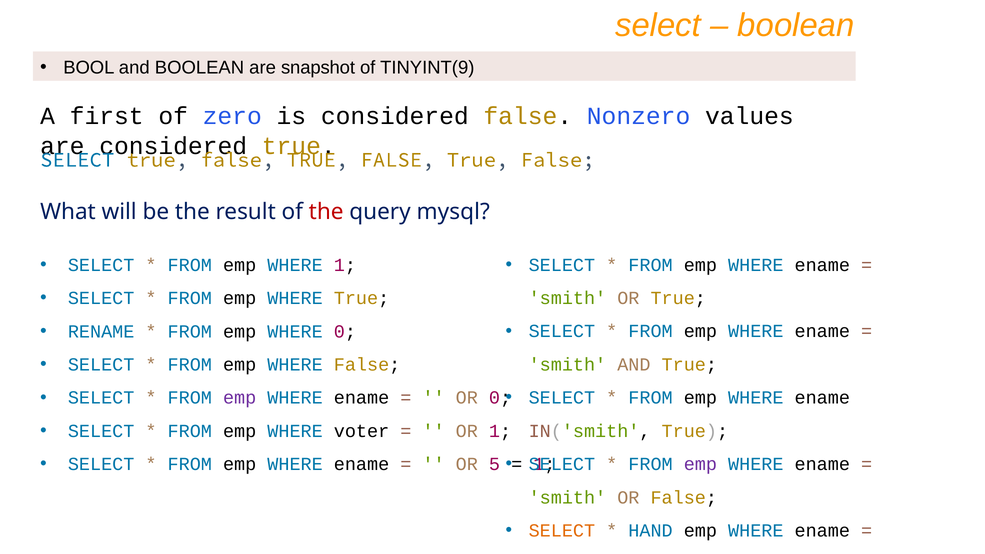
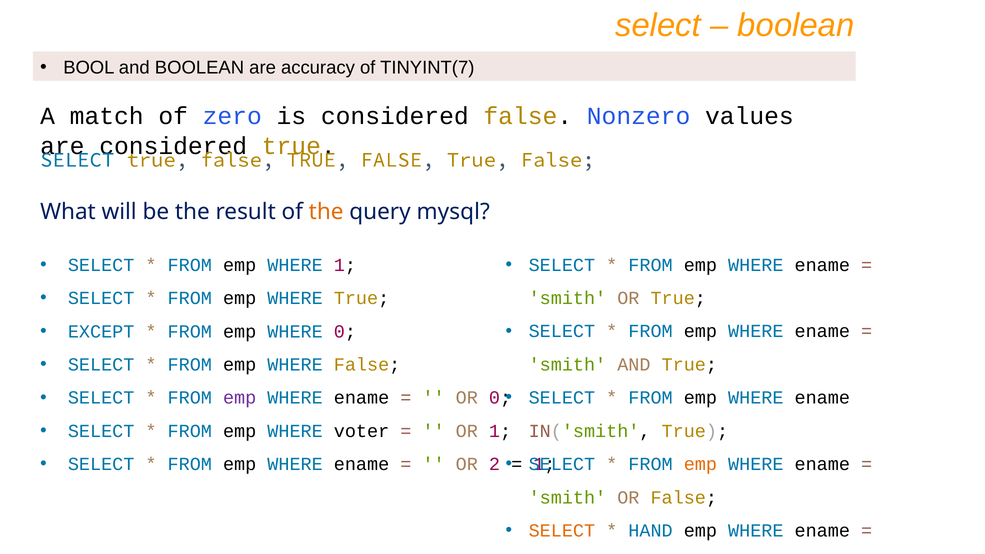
snapshot: snapshot -> accuracy (318, 67)
TINYINT(9: TINYINT(9 -> TINYINT(7 (427, 67)
first: first -> match (107, 116)
the colour: red -> orange (326, 212)
RENAME: RENAME -> EXCEPT (101, 331)
5: 5 -> 2 (495, 464)
emp colour: purple -> orange (700, 464)
